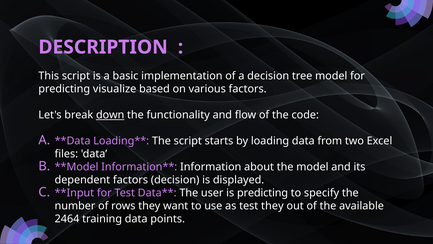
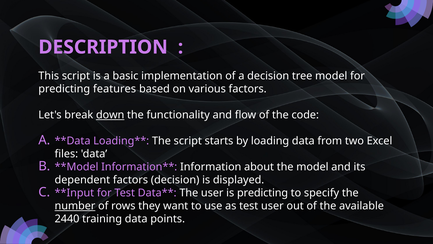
visualize: visualize -> features (115, 89)
number underline: none -> present (75, 206)
test they: they -> user (272, 206)
2464: 2464 -> 2440 (67, 219)
